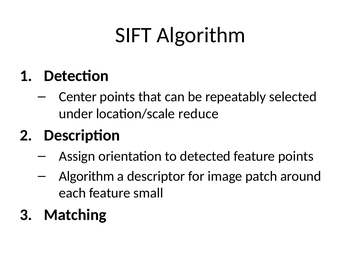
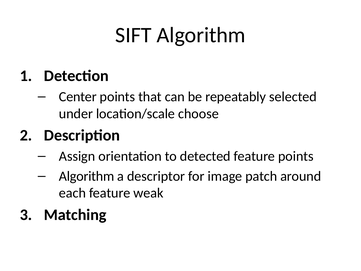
reduce: reduce -> choose (199, 114)
small: small -> weak (148, 193)
